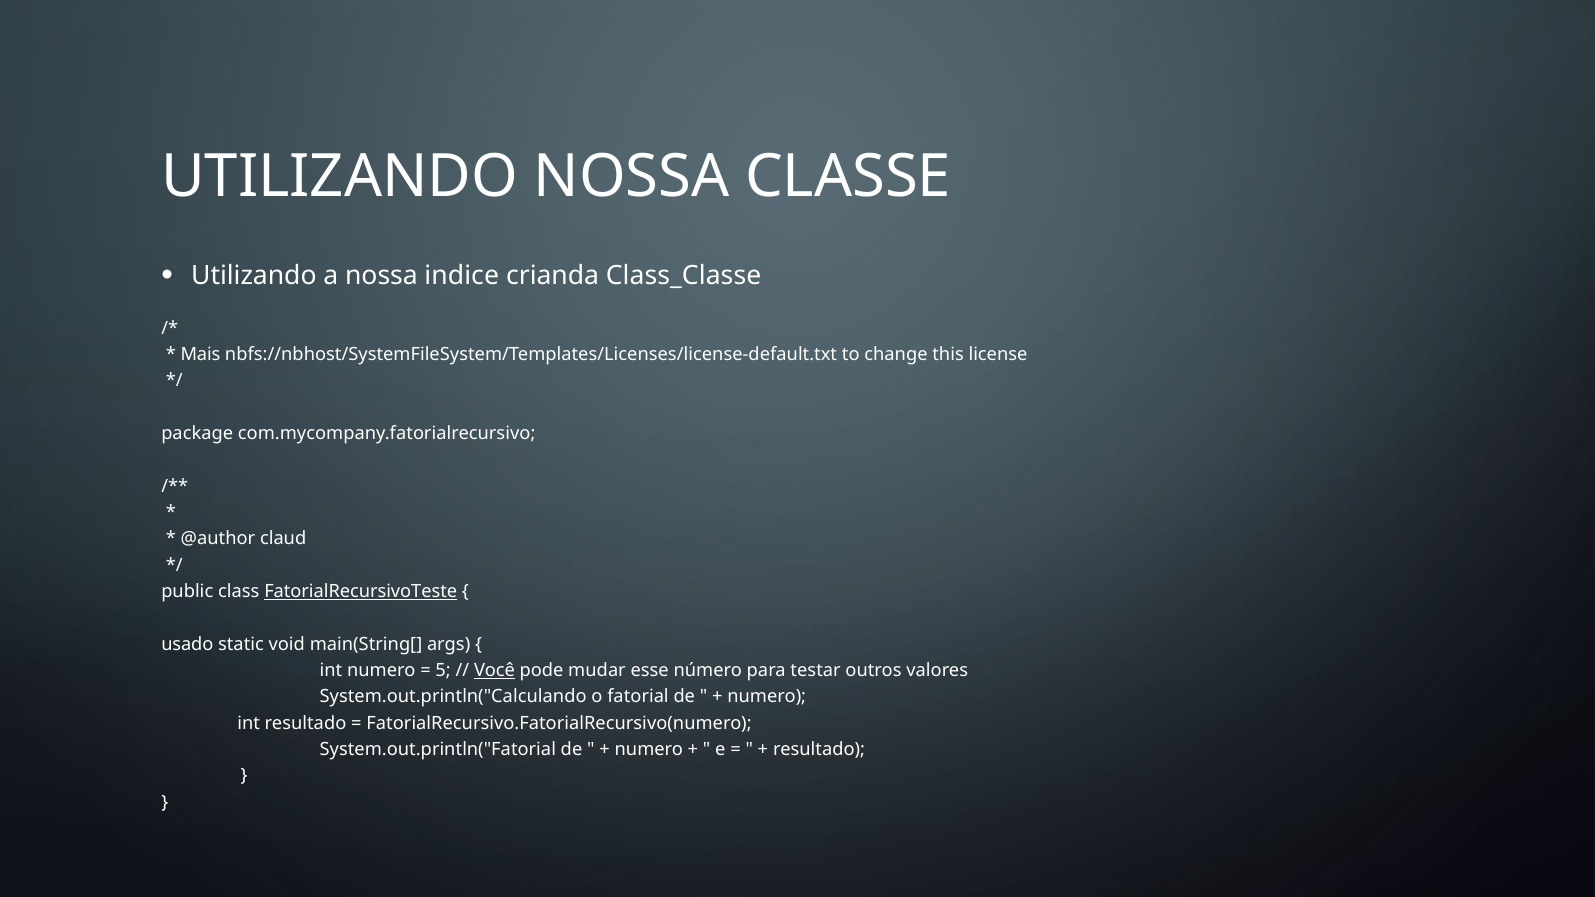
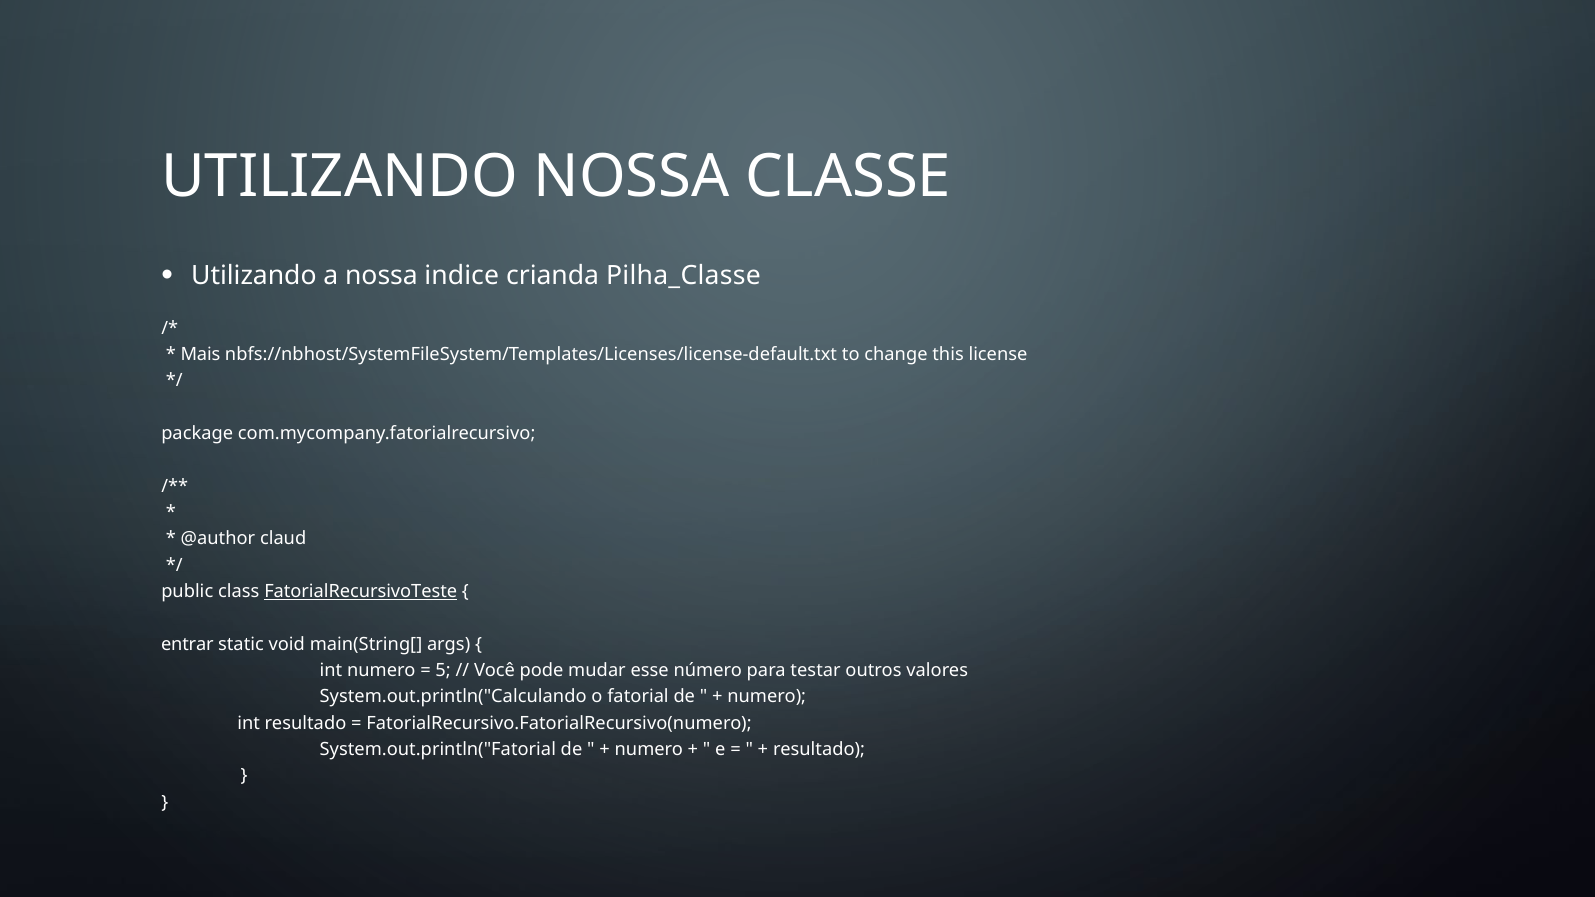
Class_Classe: Class_Classe -> Pilha_Classe (683, 276)
usado: usado -> entrar (187, 644)
Você underline: present -> none (494, 671)
